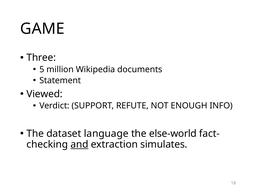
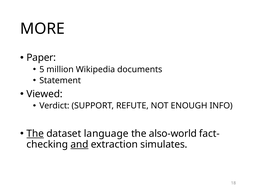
GAME: GAME -> MORE (42, 29)
Three: Three -> Paper (41, 58)
The underline: none -> present (35, 134)
else-world: else-world -> also-world (173, 134)
